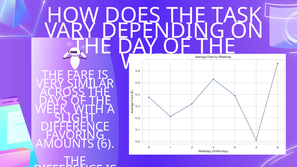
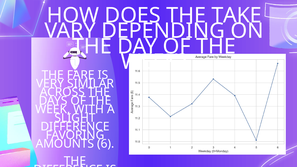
TASK: TASK -> TAKE (237, 15)
